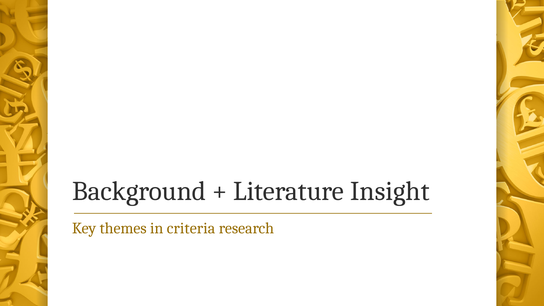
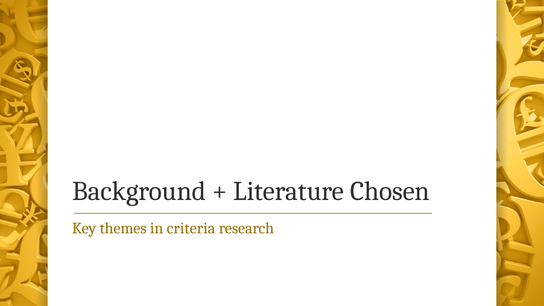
Insight: Insight -> Chosen (390, 191)
